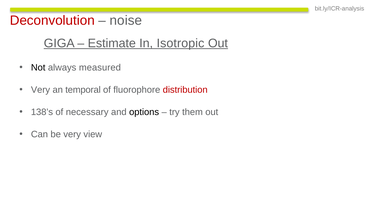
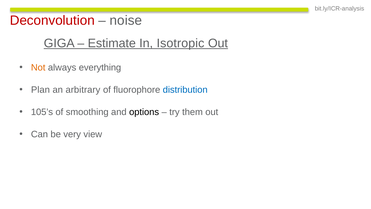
Not colour: black -> orange (38, 67)
measured: measured -> everything (100, 67)
Very: Very -> Plan (40, 90)
temporal: temporal -> arbitrary (83, 90)
distribution colour: red -> blue (185, 90)
138’s: 138’s -> 105’s (42, 112)
necessary: necessary -> smoothing (87, 112)
